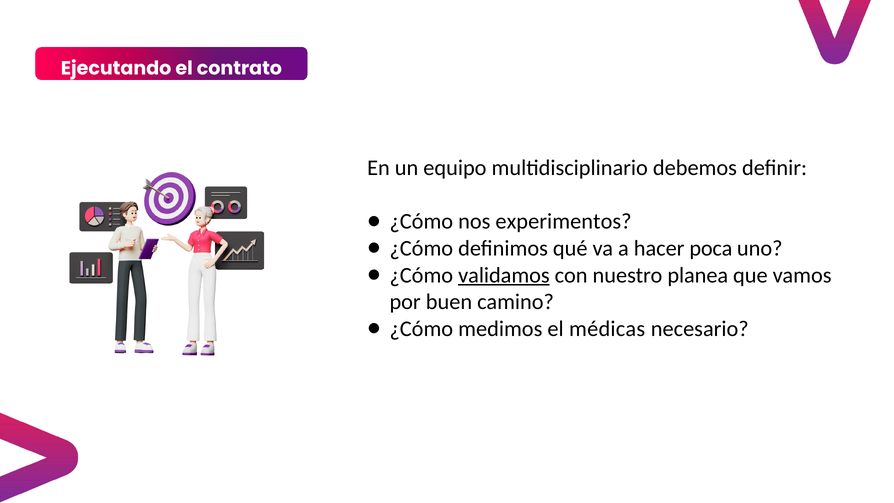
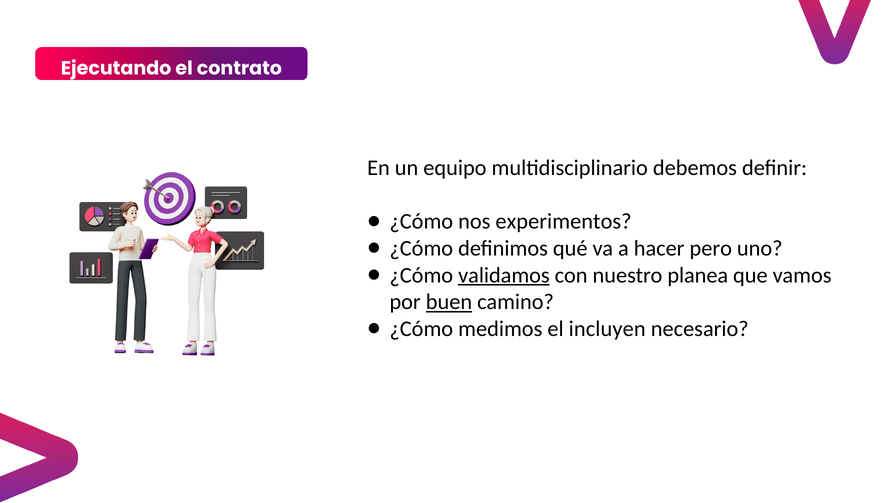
poca: poca -> pero (711, 248)
buen underline: none -> present (449, 302)
médicas: médicas -> incluyen (607, 329)
